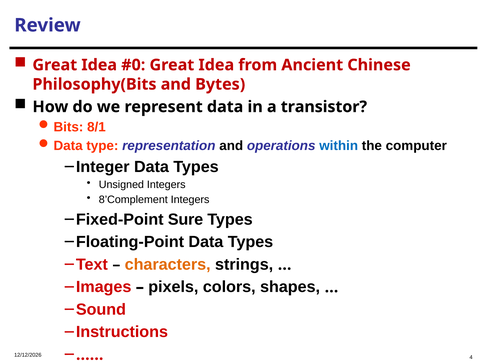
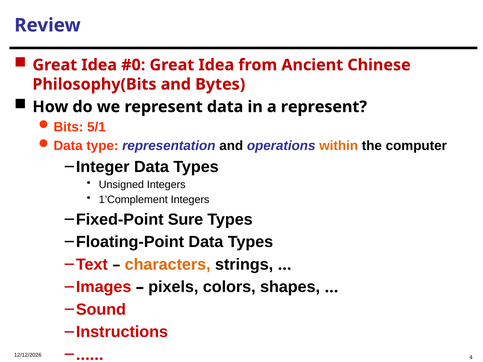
a transistor: transistor -> represent (324, 107)
8/1: 8/1 -> 5/1 (96, 127)
within colour: blue -> orange (339, 146)
8’Complement: 8’Complement -> 1’Complement (133, 200)
